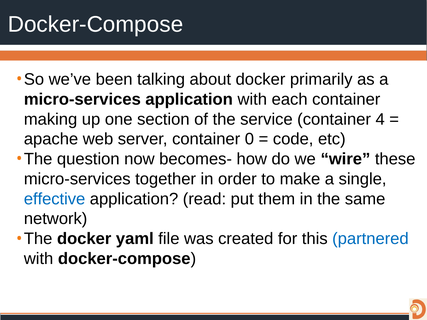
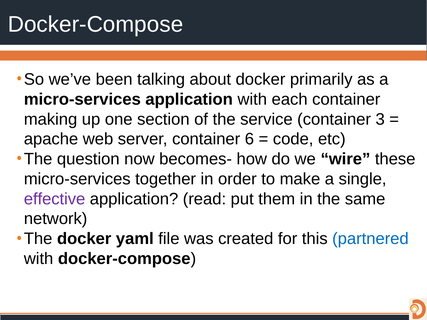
4: 4 -> 3 (380, 119)
0: 0 -> 6 (249, 139)
effective colour: blue -> purple (55, 199)
